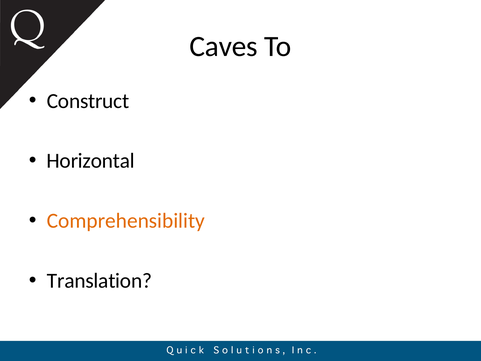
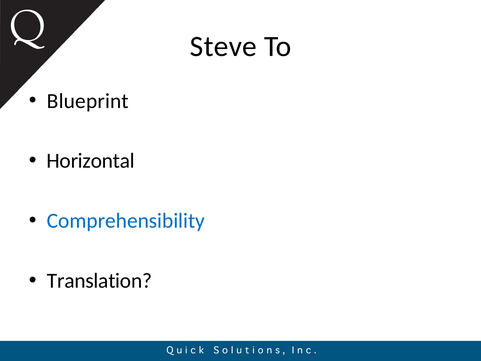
Caves: Caves -> Steve (223, 47)
Construct: Construct -> Blueprint (88, 101)
Comprehensibility colour: orange -> blue (126, 221)
